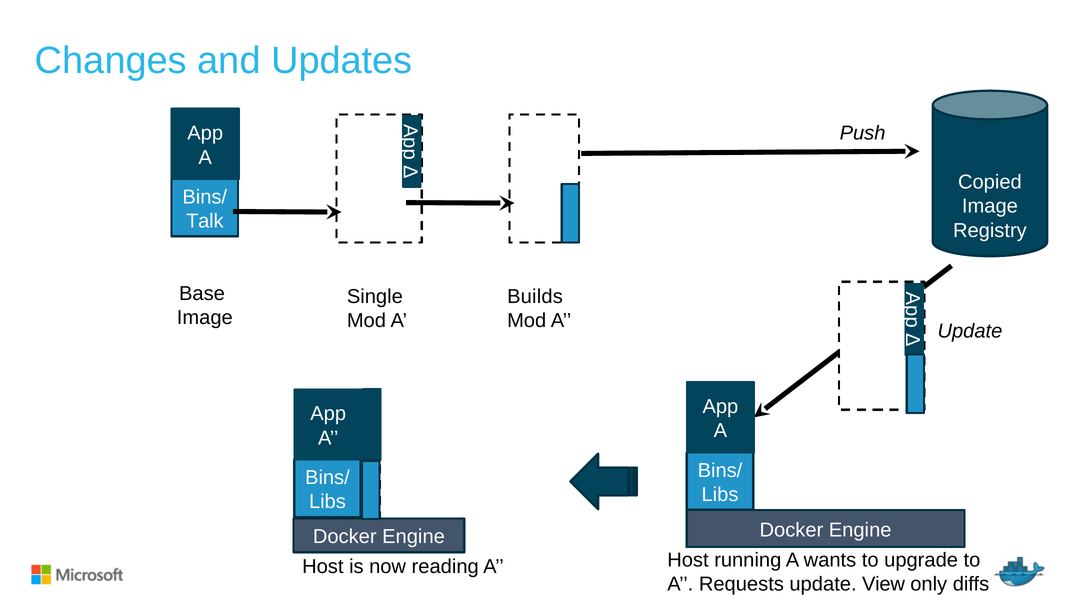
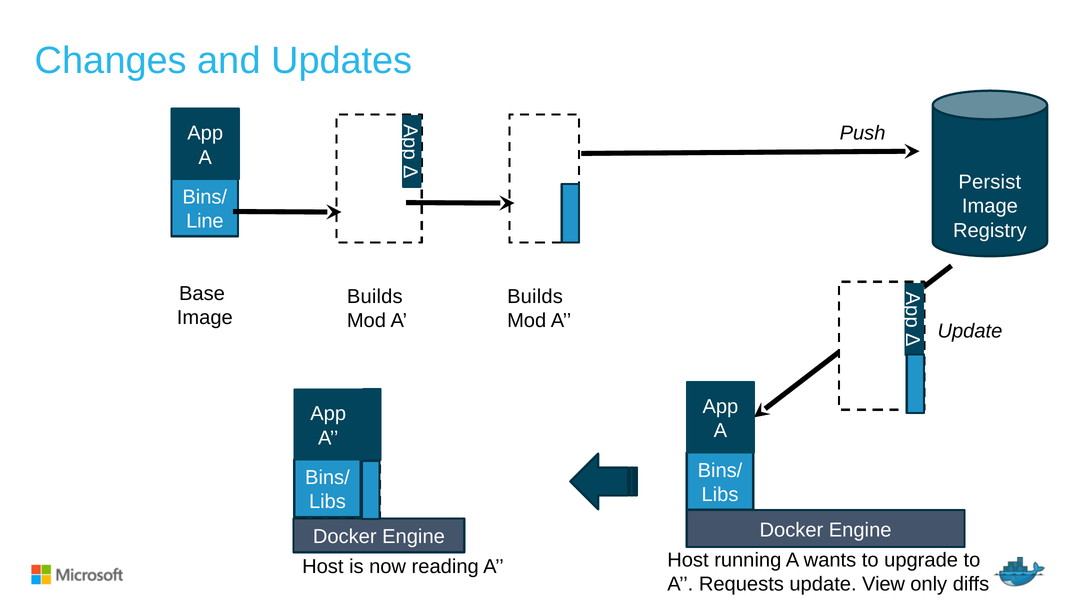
Copied: Copied -> Persist (990, 182)
Talk: Talk -> Line (205, 221)
Single: Single -> Builds (375, 297)
